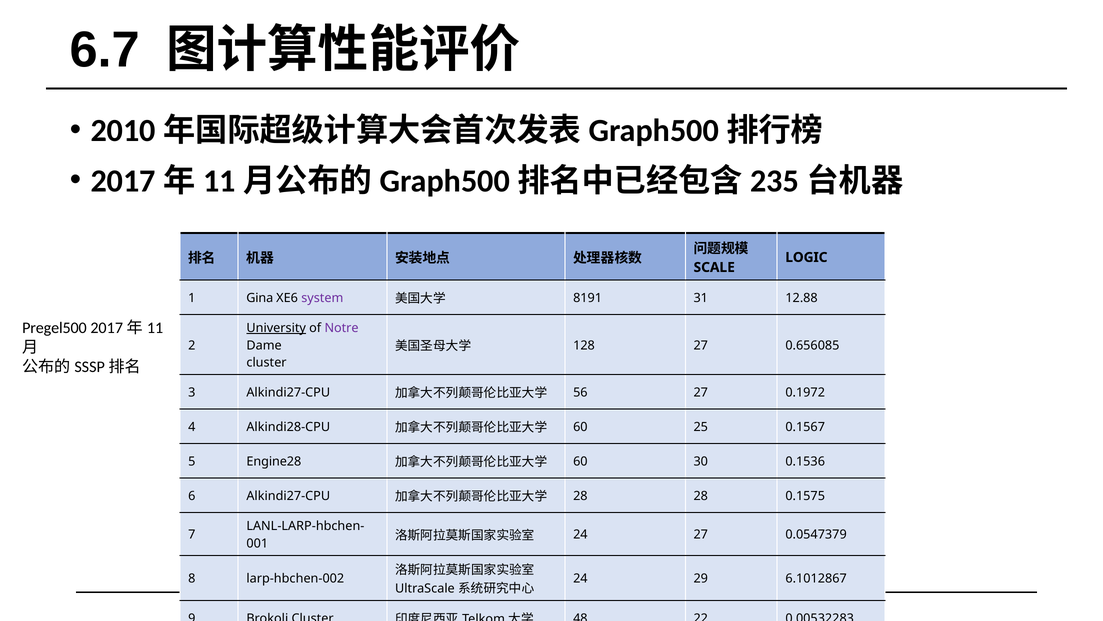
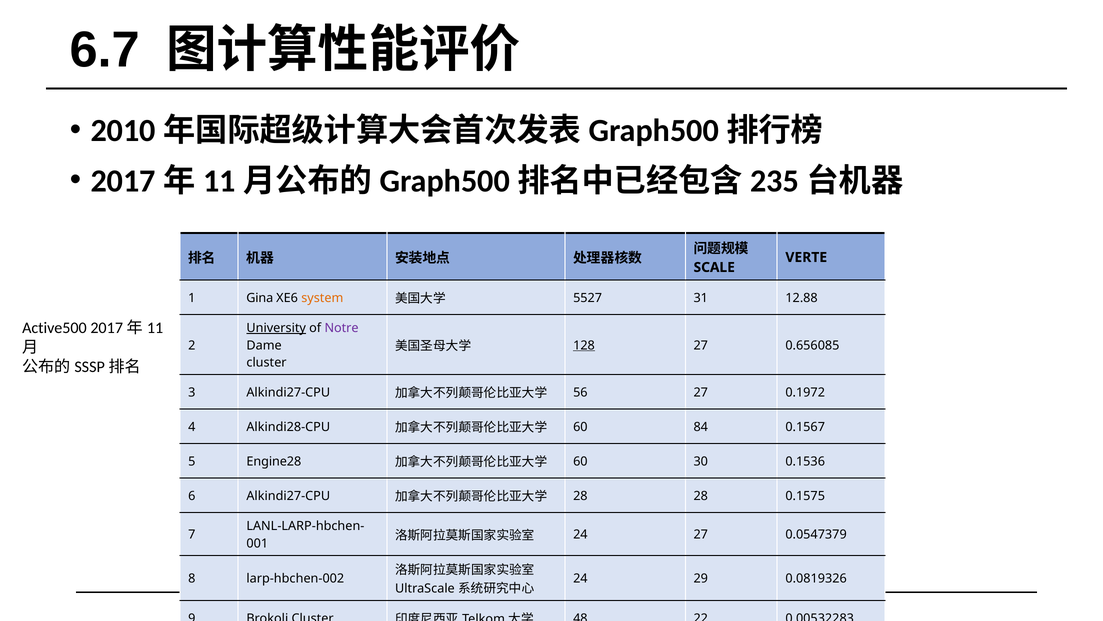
LOGIC: LOGIC -> VERTE (806, 257)
system colour: purple -> orange (322, 298)
8191: 8191 -> 5527 (588, 298)
Pregel500: Pregel500 -> Active500 (54, 328)
128 underline: none -> present (584, 345)
25: 25 -> 84 (701, 427)
6.1012867: 6.1012867 -> 0.0819326 (816, 578)
